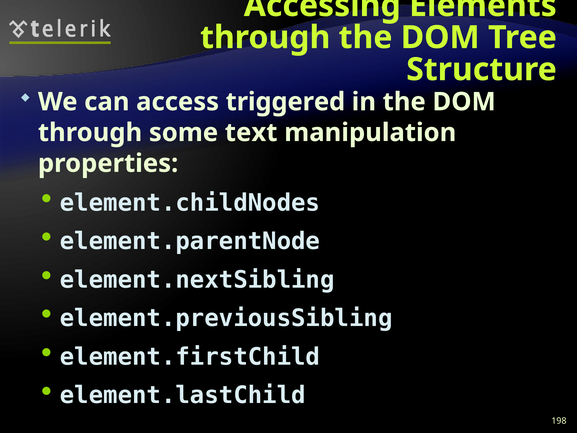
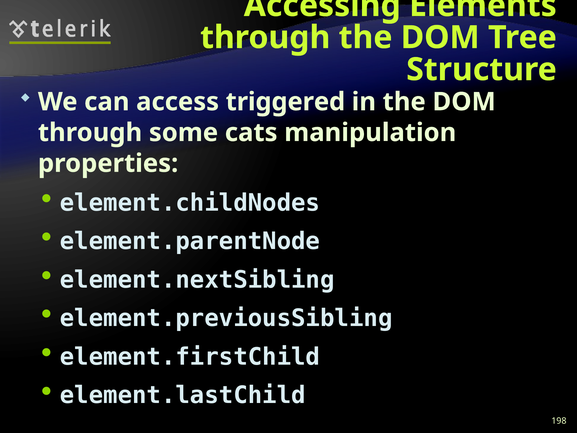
text: text -> cats (251, 133)
